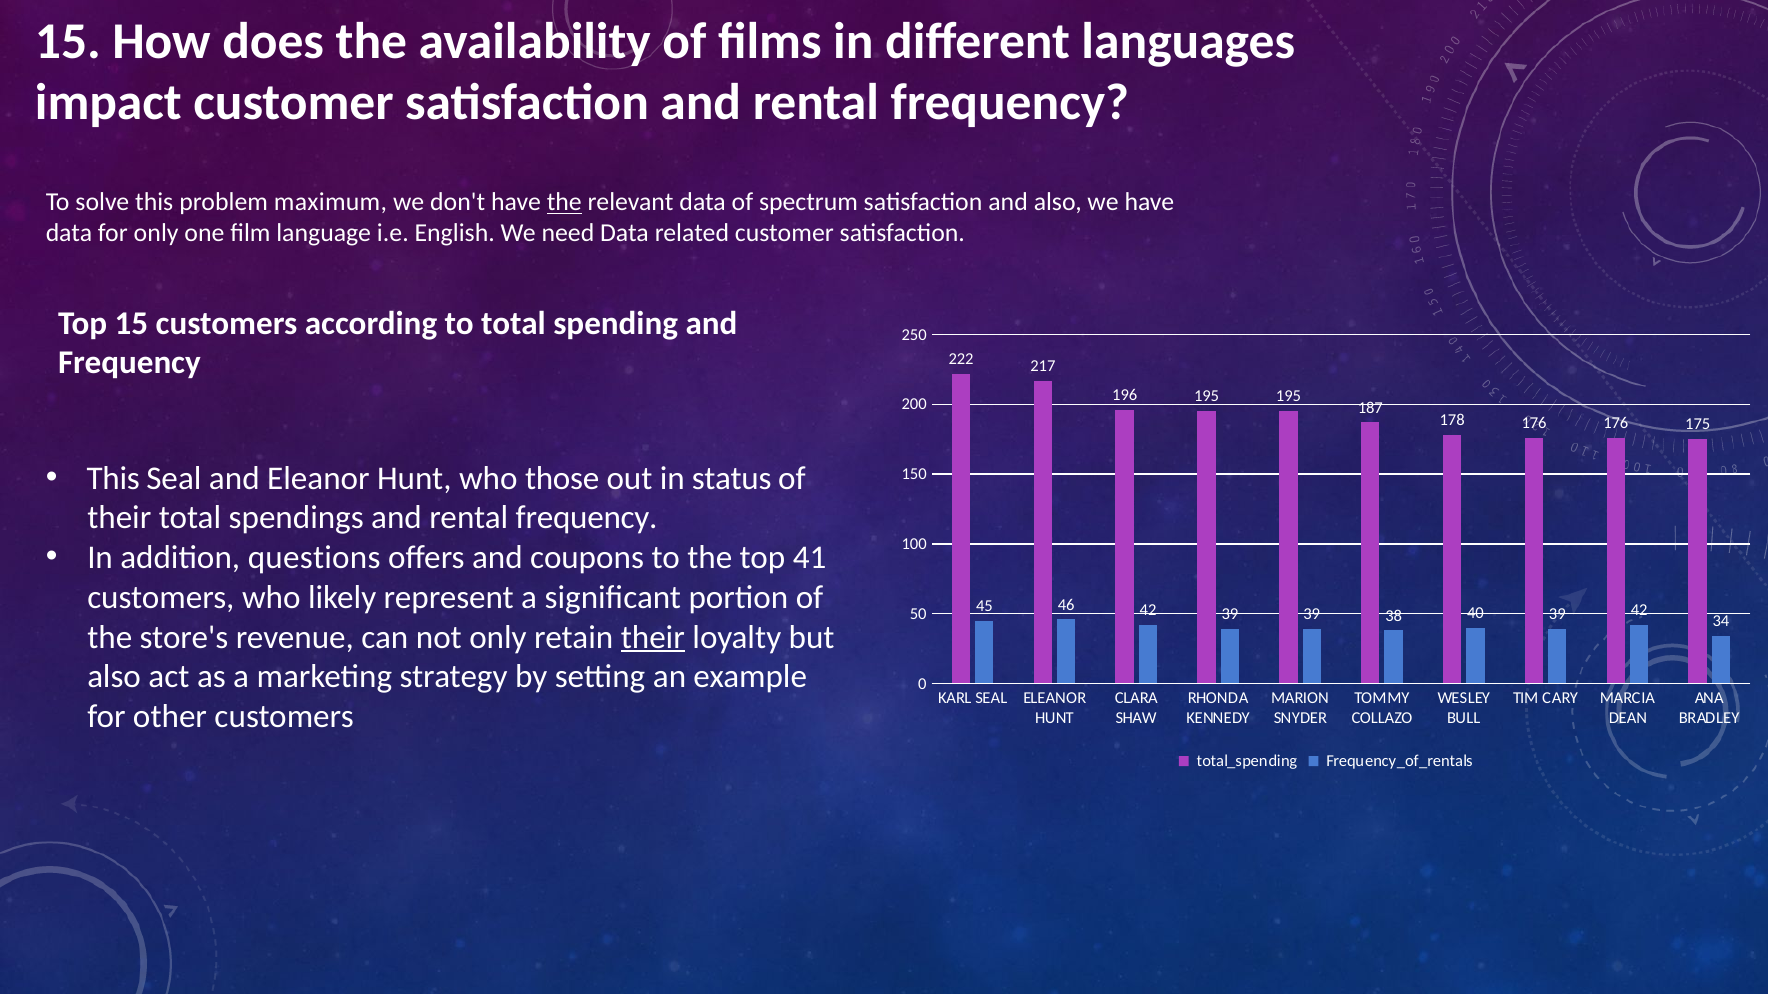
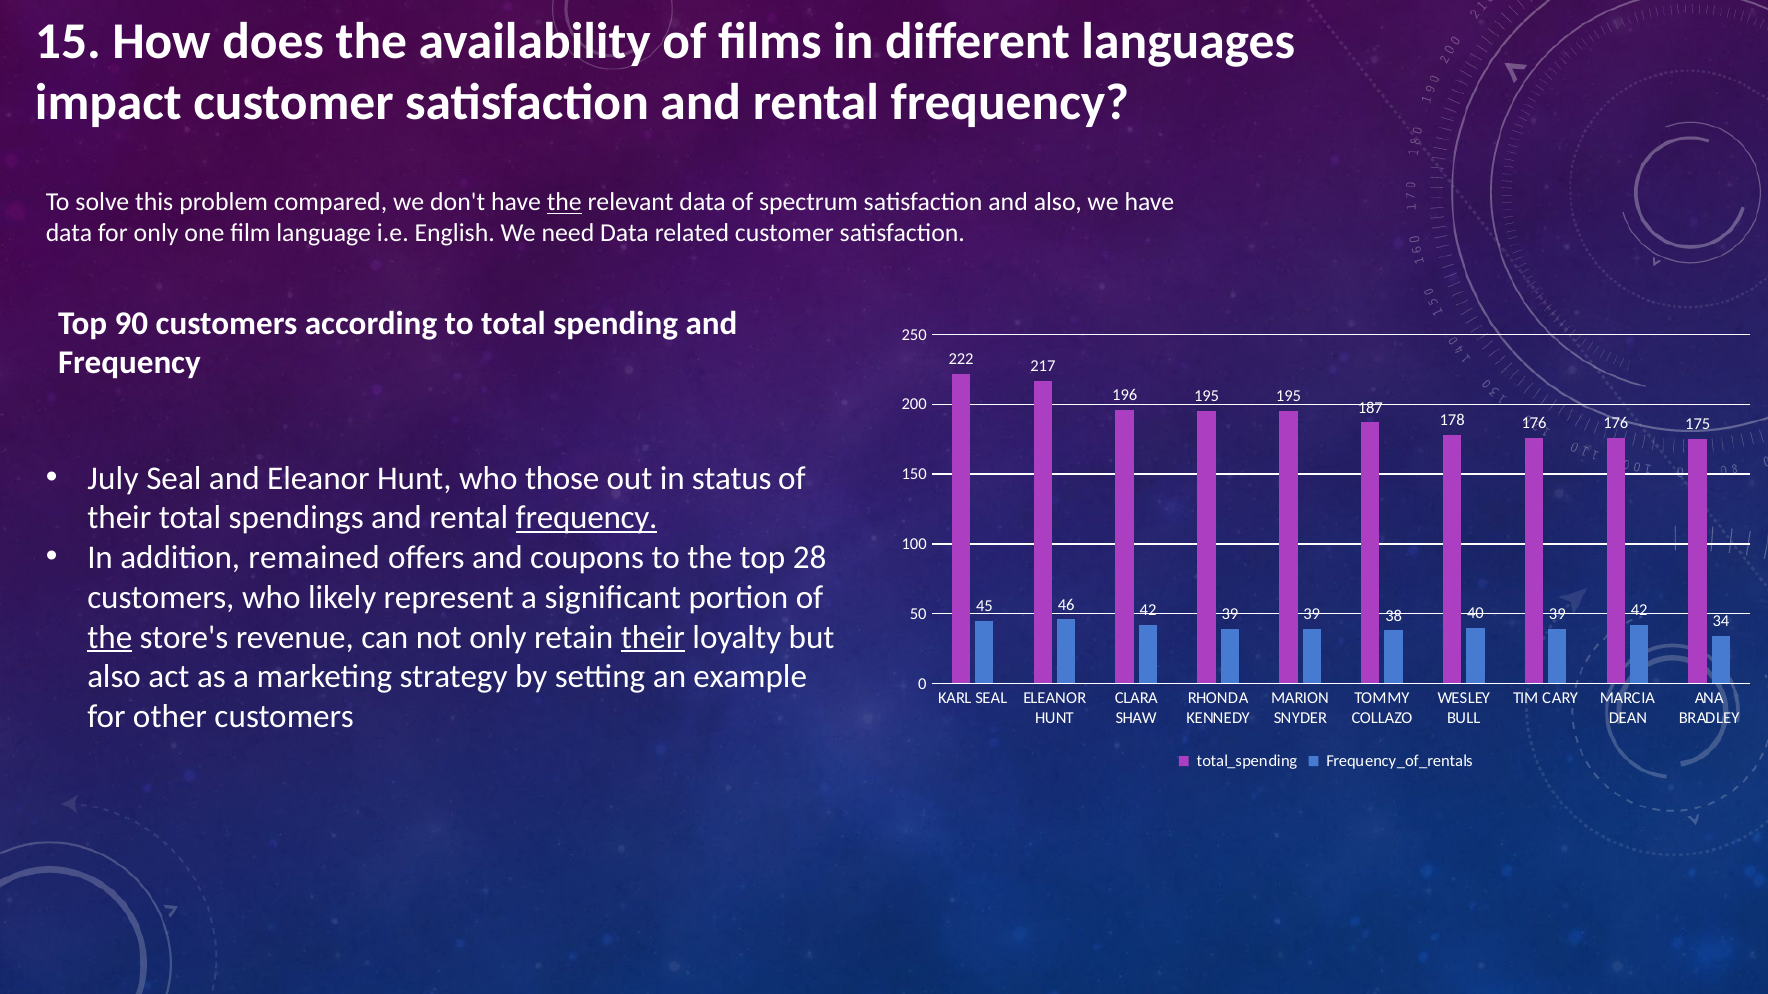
maximum: maximum -> compared (331, 202)
Top 15: 15 -> 90 (131, 323)
This: This -> July (113, 478)
frequency underline: none -> present (587, 518)
questions: questions -> remained (314, 558)
41: 41 -> 28 (810, 558)
the underline: none -> present (110, 638)
